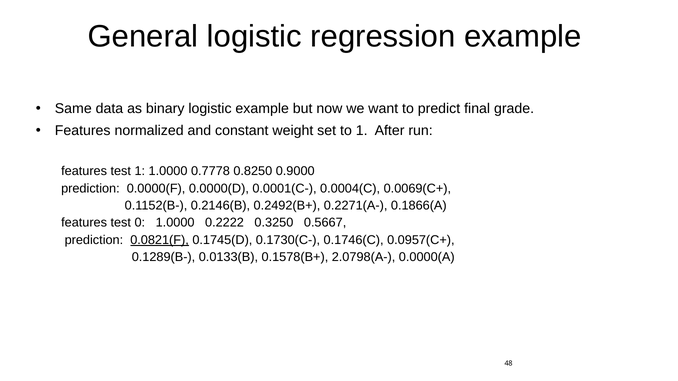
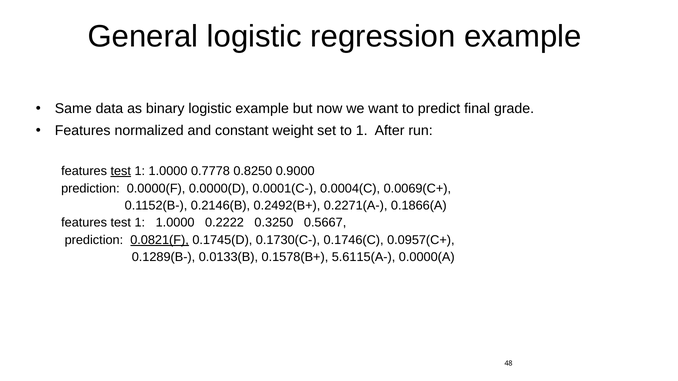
test underline: none -> present (121, 171)
0: 0 -> 1 (140, 223)
2.0798(A-: 2.0798(A- -> 5.6115(A- (364, 258)
